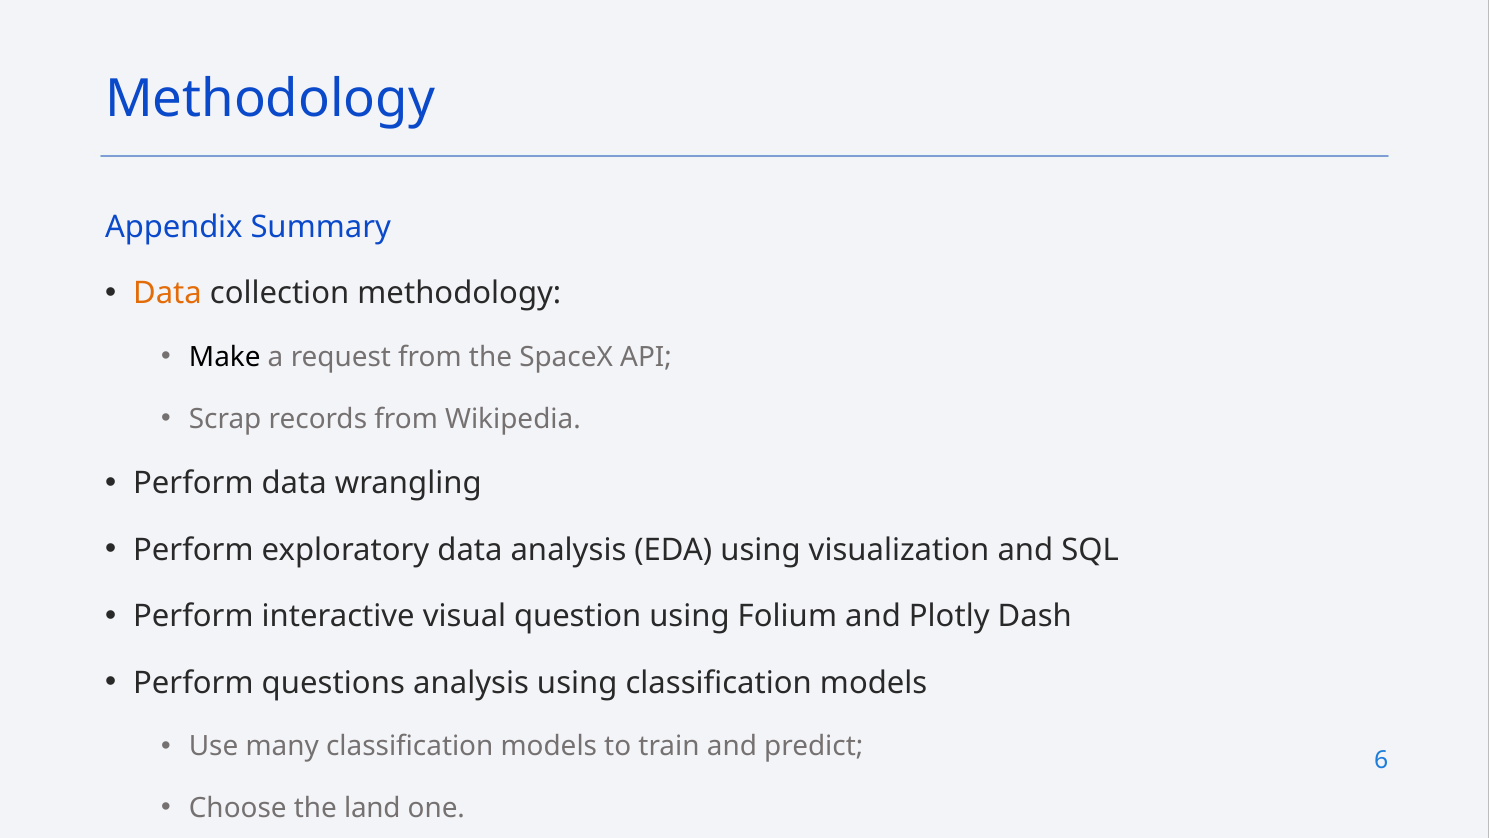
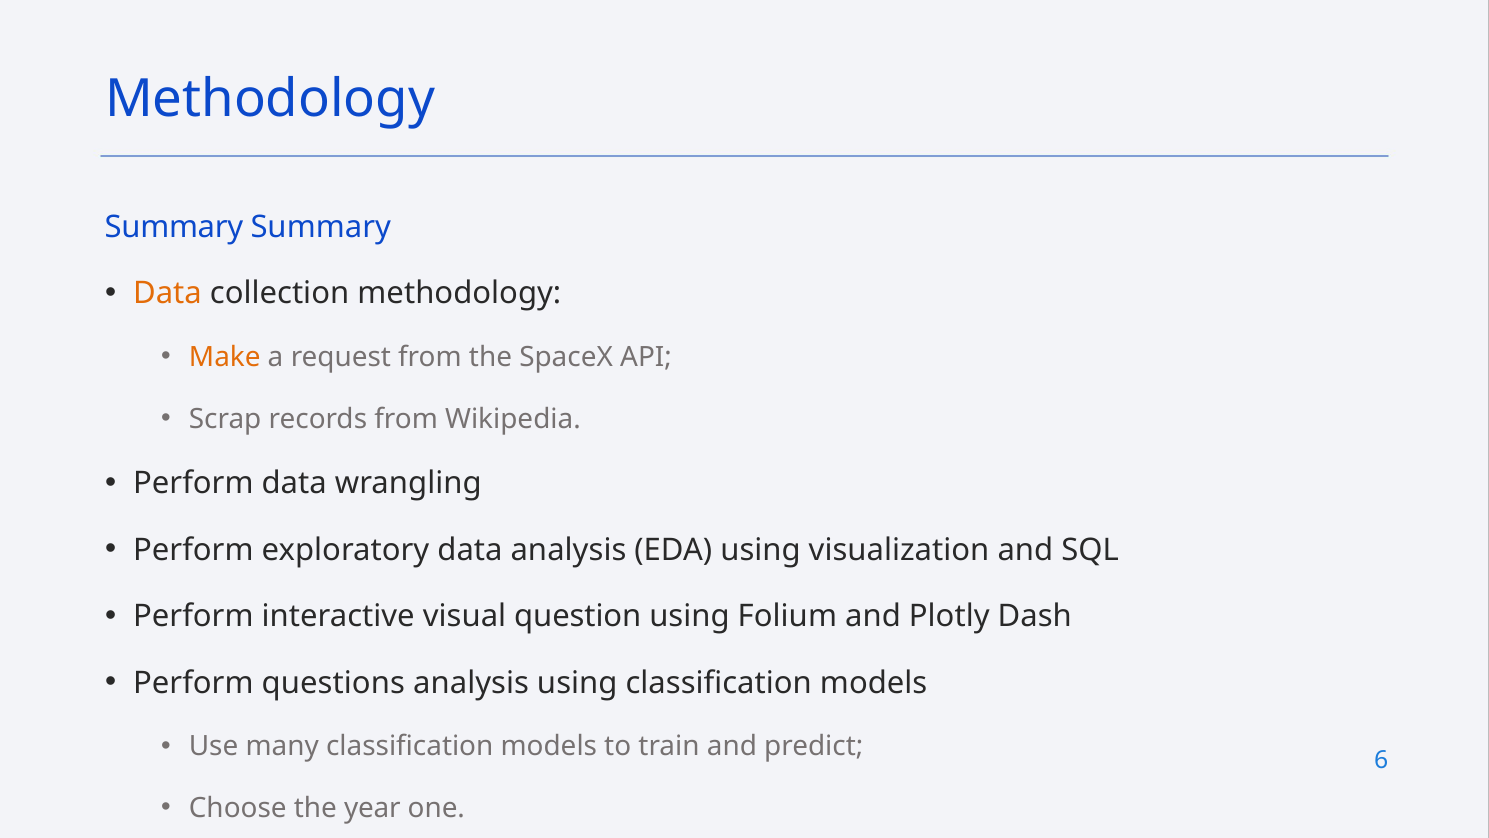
Appendix: Appendix -> Summary (174, 227)
Make colour: black -> orange (225, 357)
land: land -> year (372, 808)
